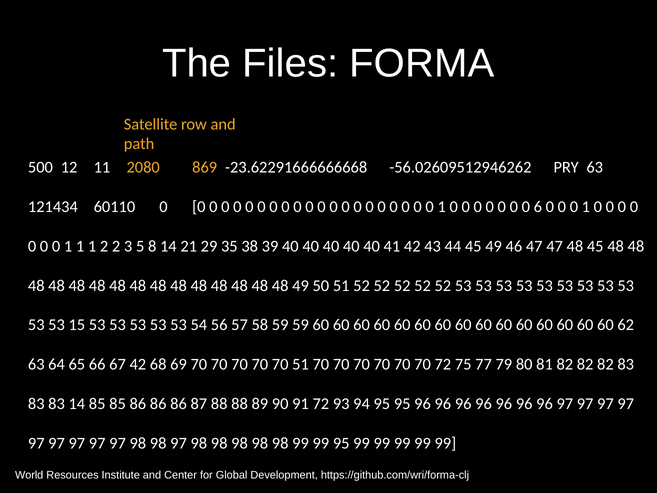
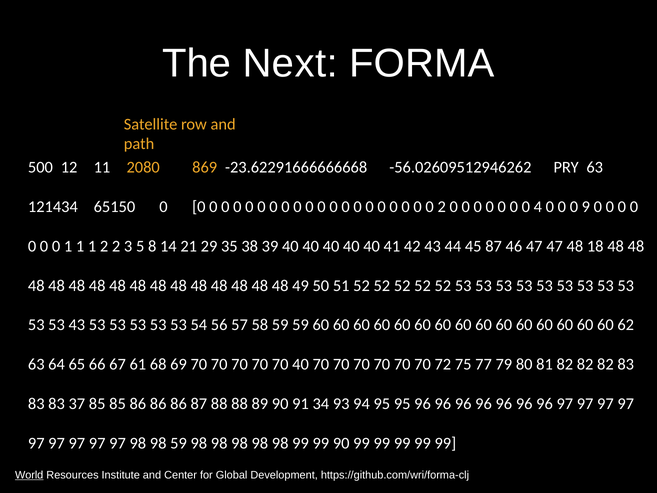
Files: Files -> Next (290, 64)
60110: 60110 -> 65150 (114, 207)
1: 1 -> 2 (442, 207)
6: 6 -> 4 (538, 207)
1: 1 -> 9 (586, 207)
45 49: 49 -> 87 (494, 246)
48 45: 45 -> 18 (595, 246)
53 15: 15 -> 43 (77, 325)
67 42: 42 -> 61 (138, 364)
70 51: 51 -> 40 (301, 364)
83 14: 14 -> 37 (77, 404)
91 72: 72 -> 34 (321, 404)
98 97: 97 -> 59 (179, 443)
99 95: 95 -> 90 (341, 443)
World underline: none -> present (29, 475)
